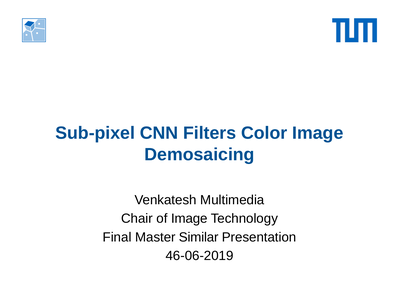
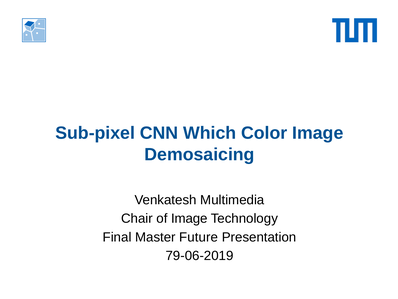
Filters: Filters -> Which (210, 133)
Similar: Similar -> Future (199, 237)
46-06-2019: 46-06-2019 -> 79-06-2019 (200, 255)
